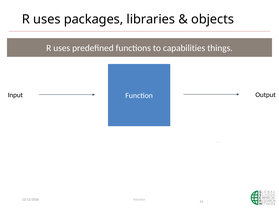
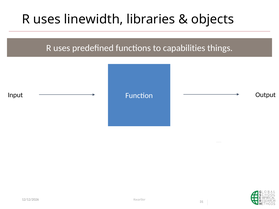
packages: packages -> linewidth (94, 19)
